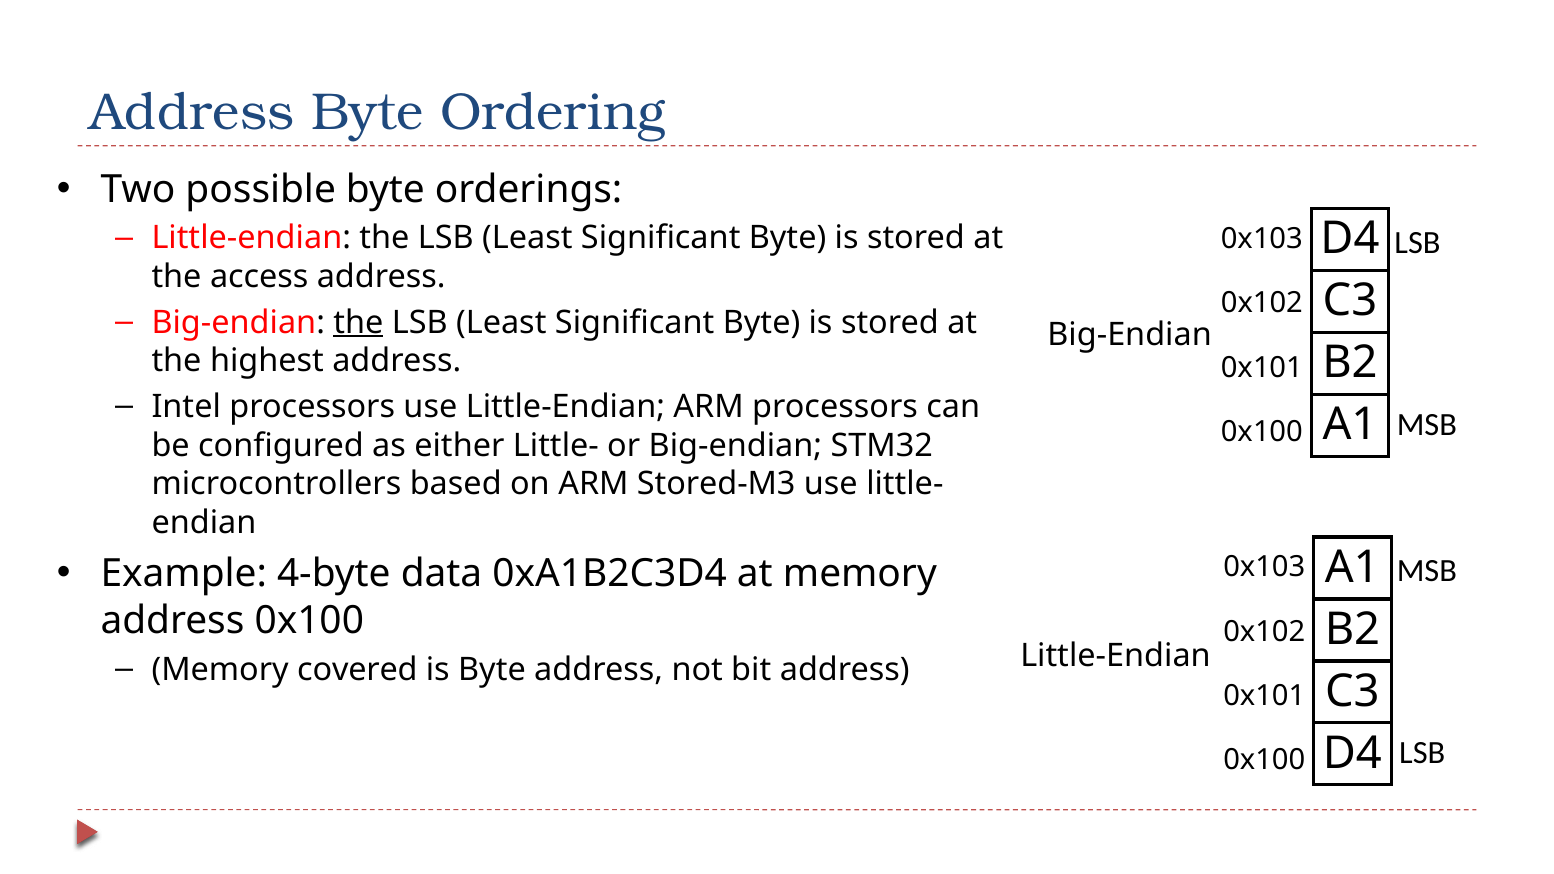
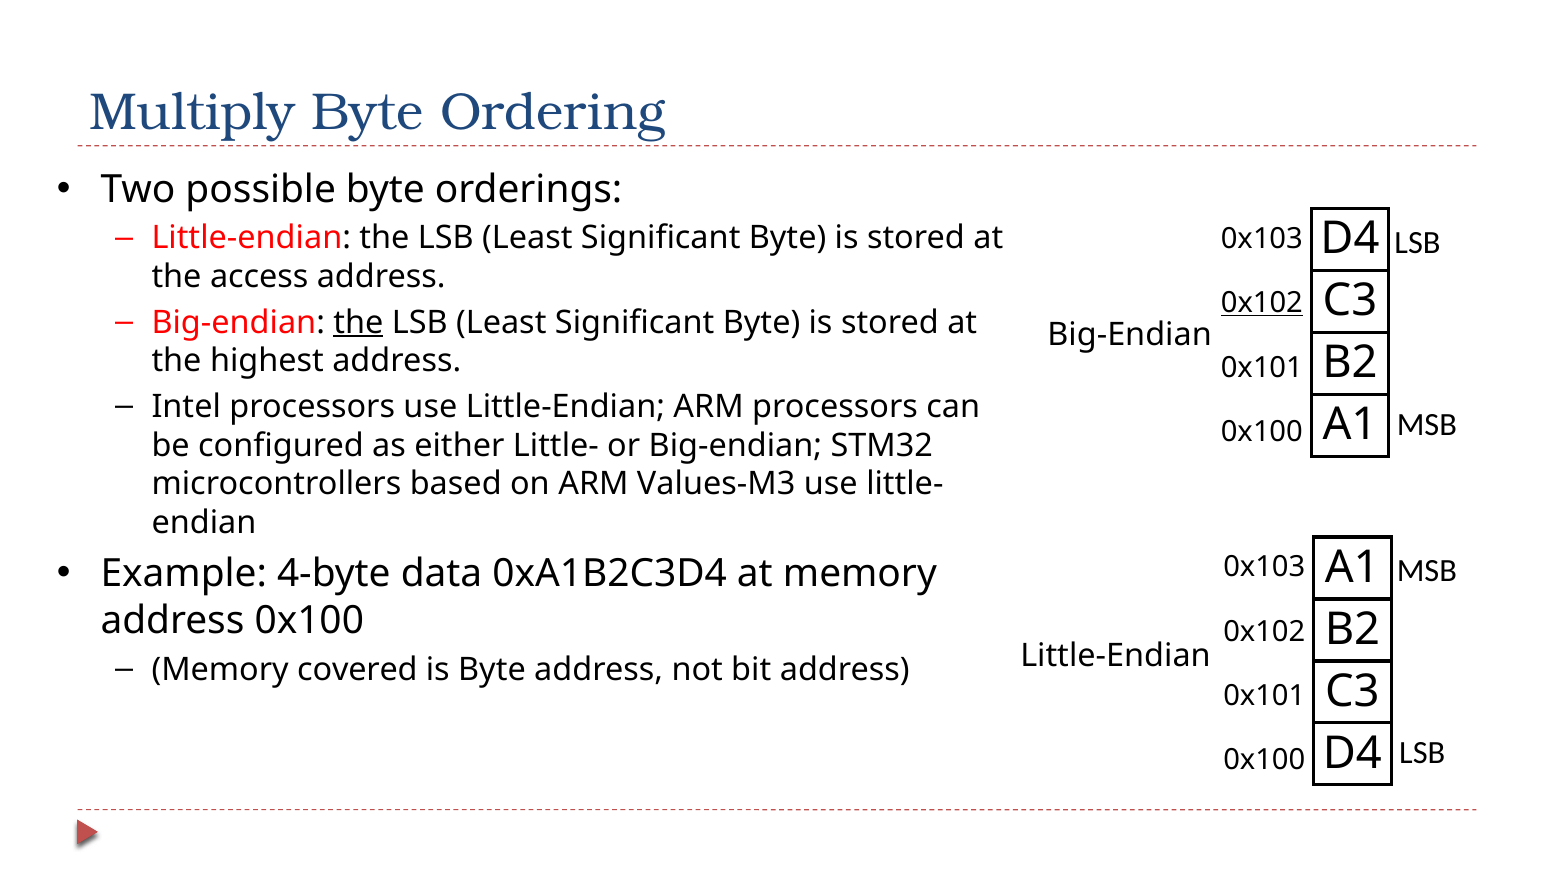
Address: Address -> Multiply (192, 112)
0x102 underline: none -> present (1262, 303)
Stored-M3: Stored-M3 -> Values-M3 (716, 484)
